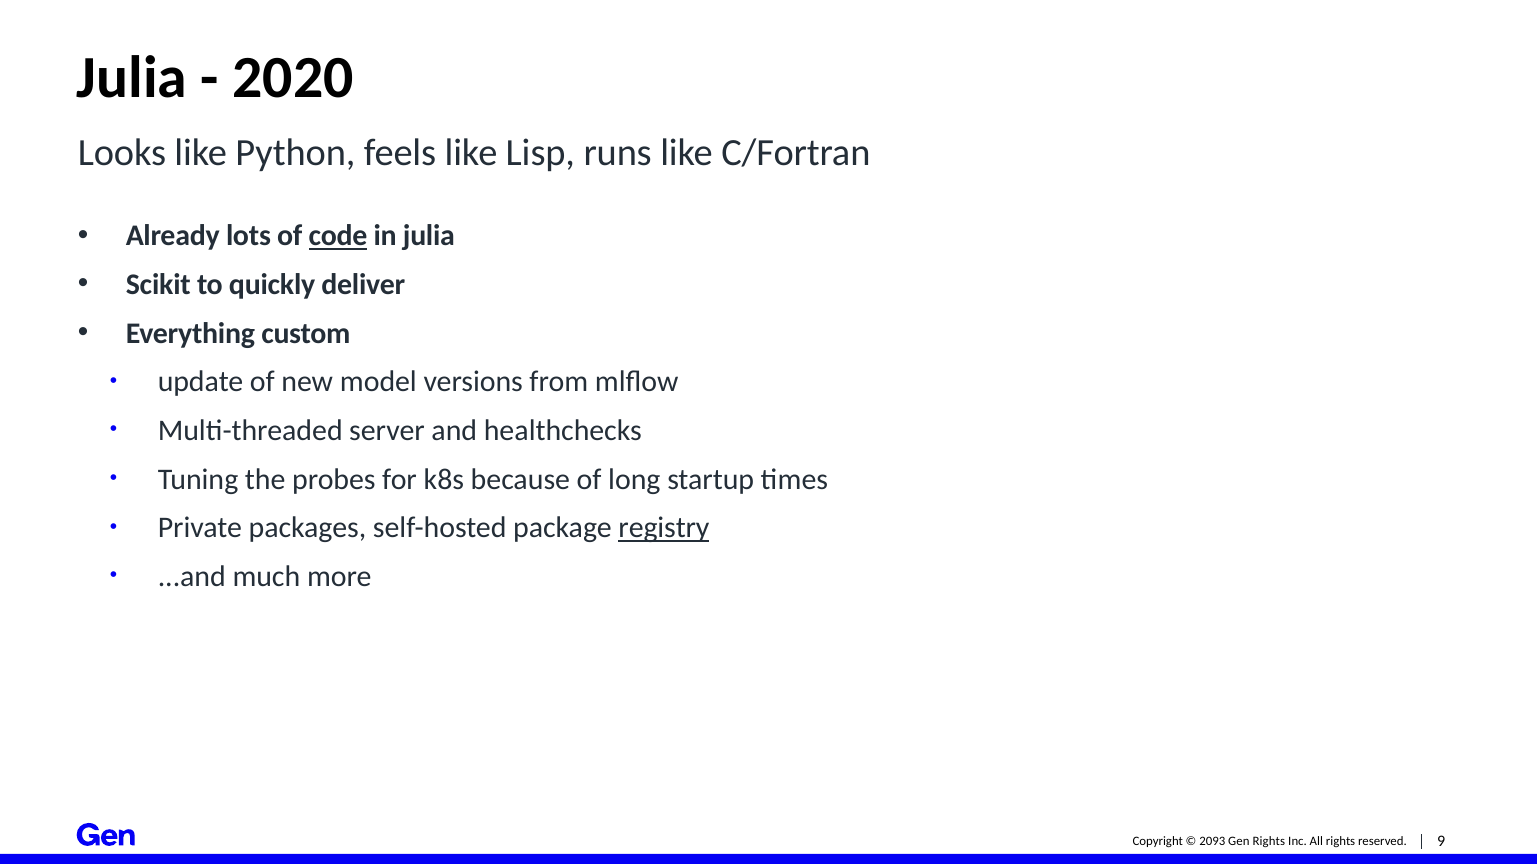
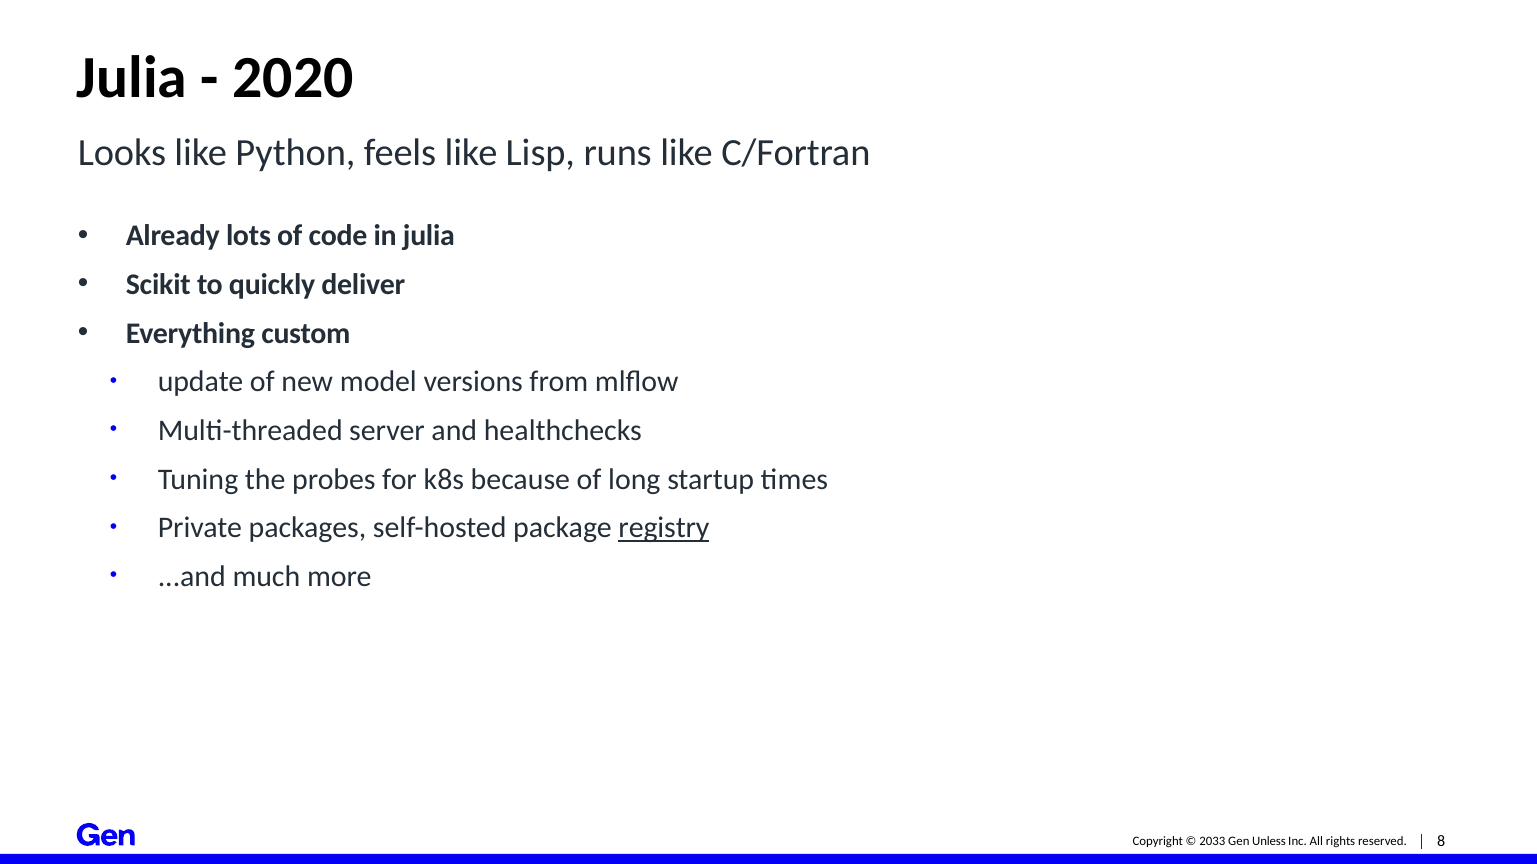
code underline: present -> none (338, 236)
2093: 2093 -> 2033 (1212, 842)
Gen Rights: Rights -> Unless (1269, 842)
9: 9 -> 8 (1441, 842)
